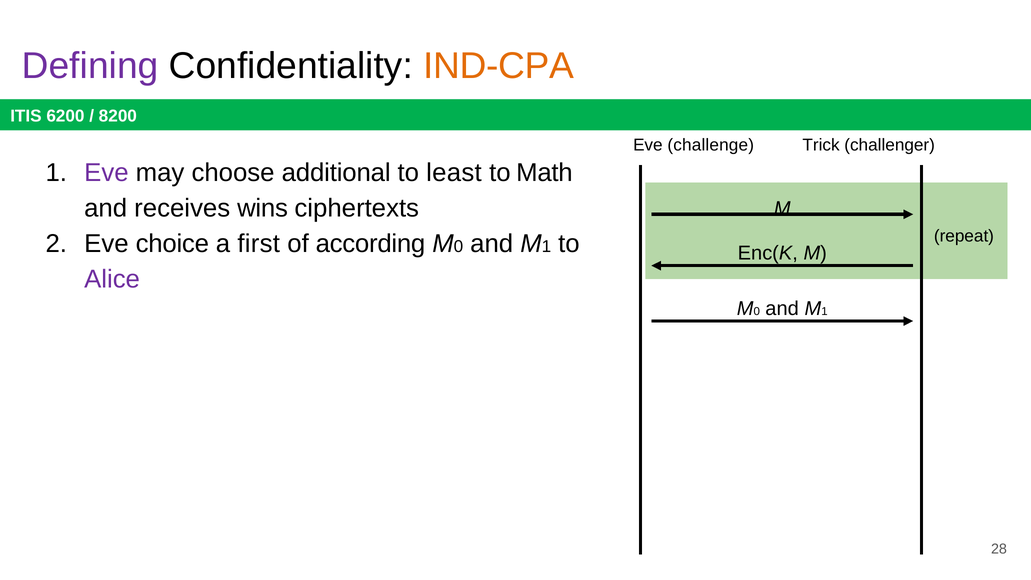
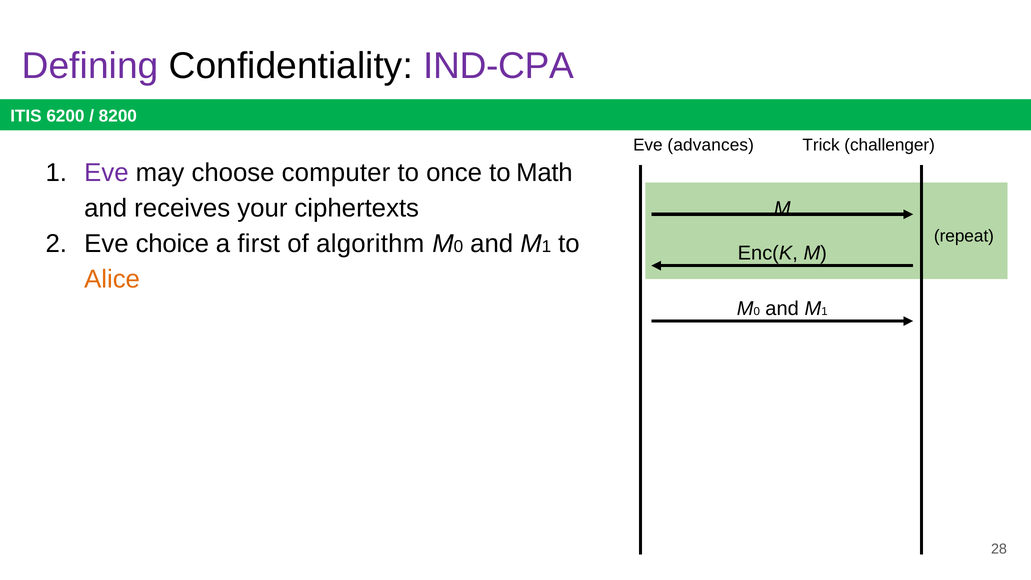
IND-CPA colour: orange -> purple (499, 66)
challenge: challenge -> advances (711, 145)
additional: additional -> computer (336, 173)
least: least -> once (454, 173)
wins: wins -> your (262, 208)
according: according -> algorithm (370, 244)
Alice colour: purple -> orange (112, 279)
